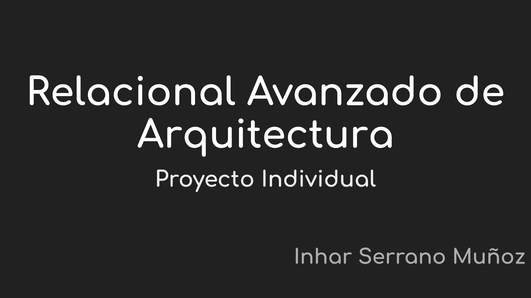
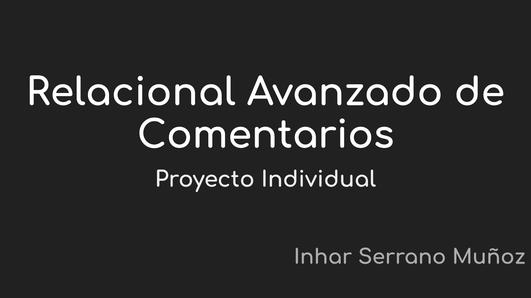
Arquitectura: Arquitectura -> Comentarios (266, 136)
